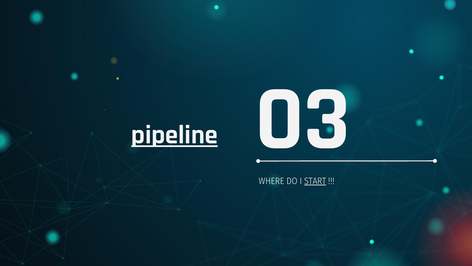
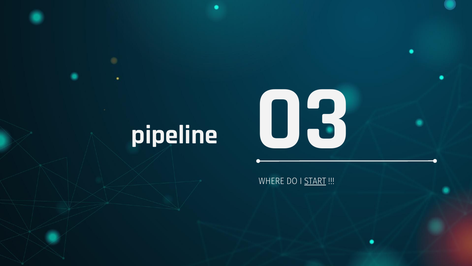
pipeline underline: present -> none (175, 135)
